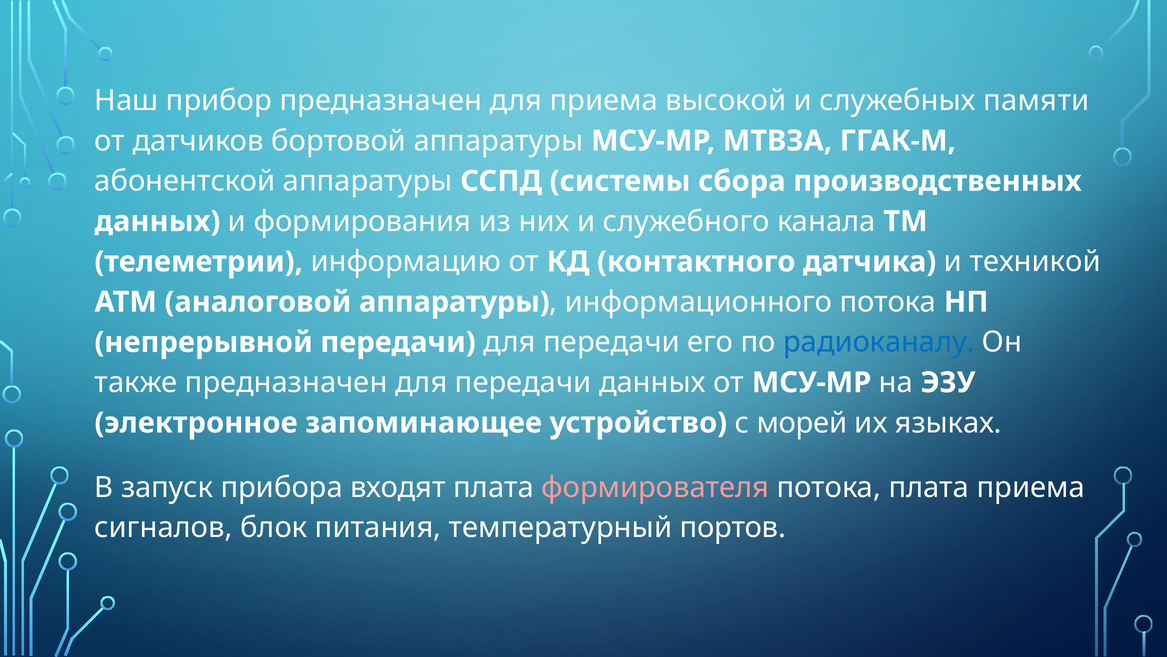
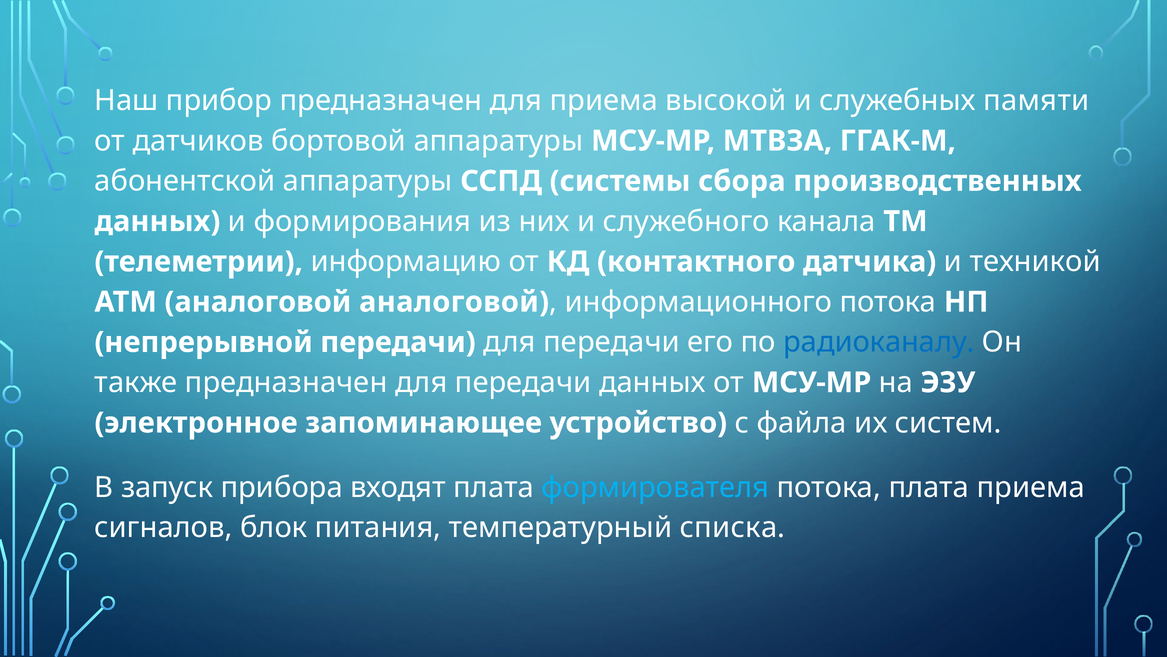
аналоговой аппаратуры: аппаратуры -> аналоговой (454, 302)
морей: морей -> файла (802, 423)
языках: языках -> систем (948, 423)
формирователя colour: pink -> light blue (655, 487)
портов: портов -> списка (733, 527)
